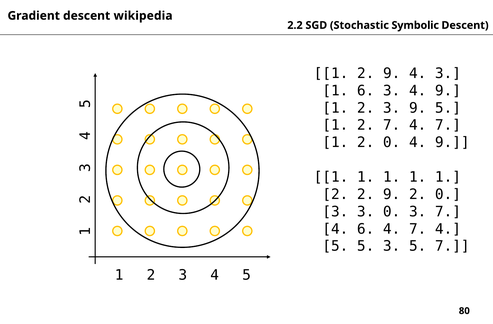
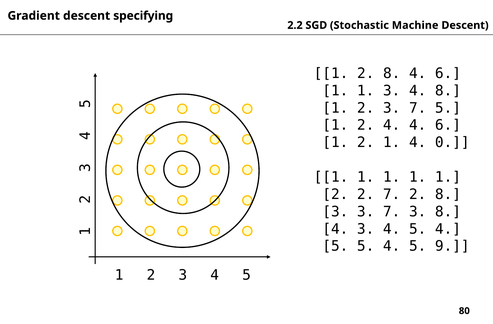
wikipedia: wikipedia -> specifying (143, 16)
Symbolic: Symbolic -> Machine (415, 25)
1 2 9: 9 -> 8 (392, 73)
3: 3 -> 6 (448, 73)
6: 6 -> 1 (366, 91)
3 4 9: 9 -> 8 (448, 91)
2 3 9: 9 -> 7 (418, 108)
2 7: 7 -> 4 (392, 125)
7: 7 -> 6 (448, 125)
1 2 0: 0 -> 1 (392, 142)
9: 9 -> 0 (452, 142)
2 2 9: 9 -> 7 (392, 194)
0: 0 -> 8 (448, 194)
3 3 0: 0 -> 7 (392, 212)
3 7: 7 -> 8 (448, 212)
4 6: 6 -> 3 (366, 229)
7: 7 -> 5 (418, 229)
5 5 3: 3 -> 4 (392, 246)
5 7: 7 -> 9 (452, 246)
